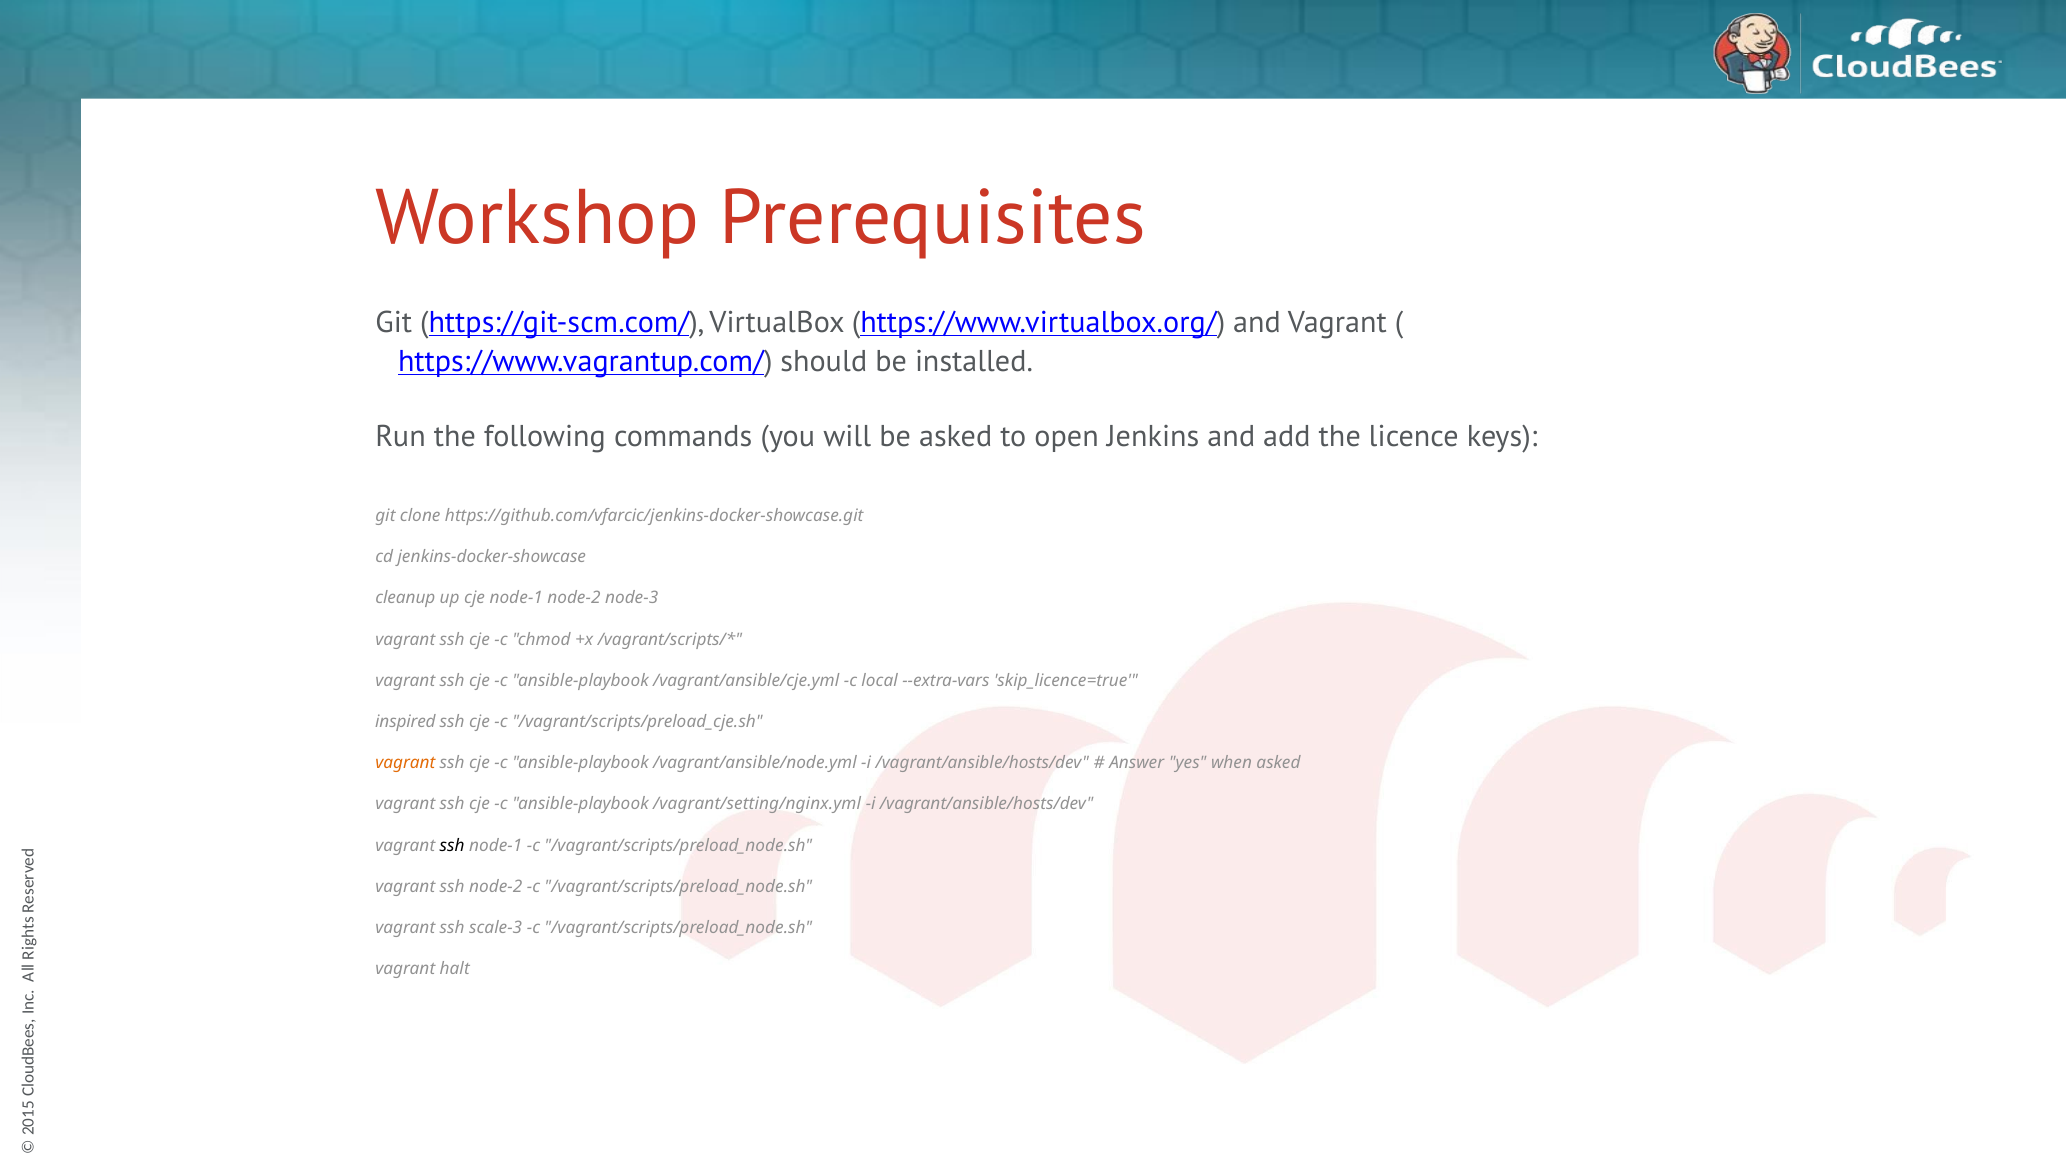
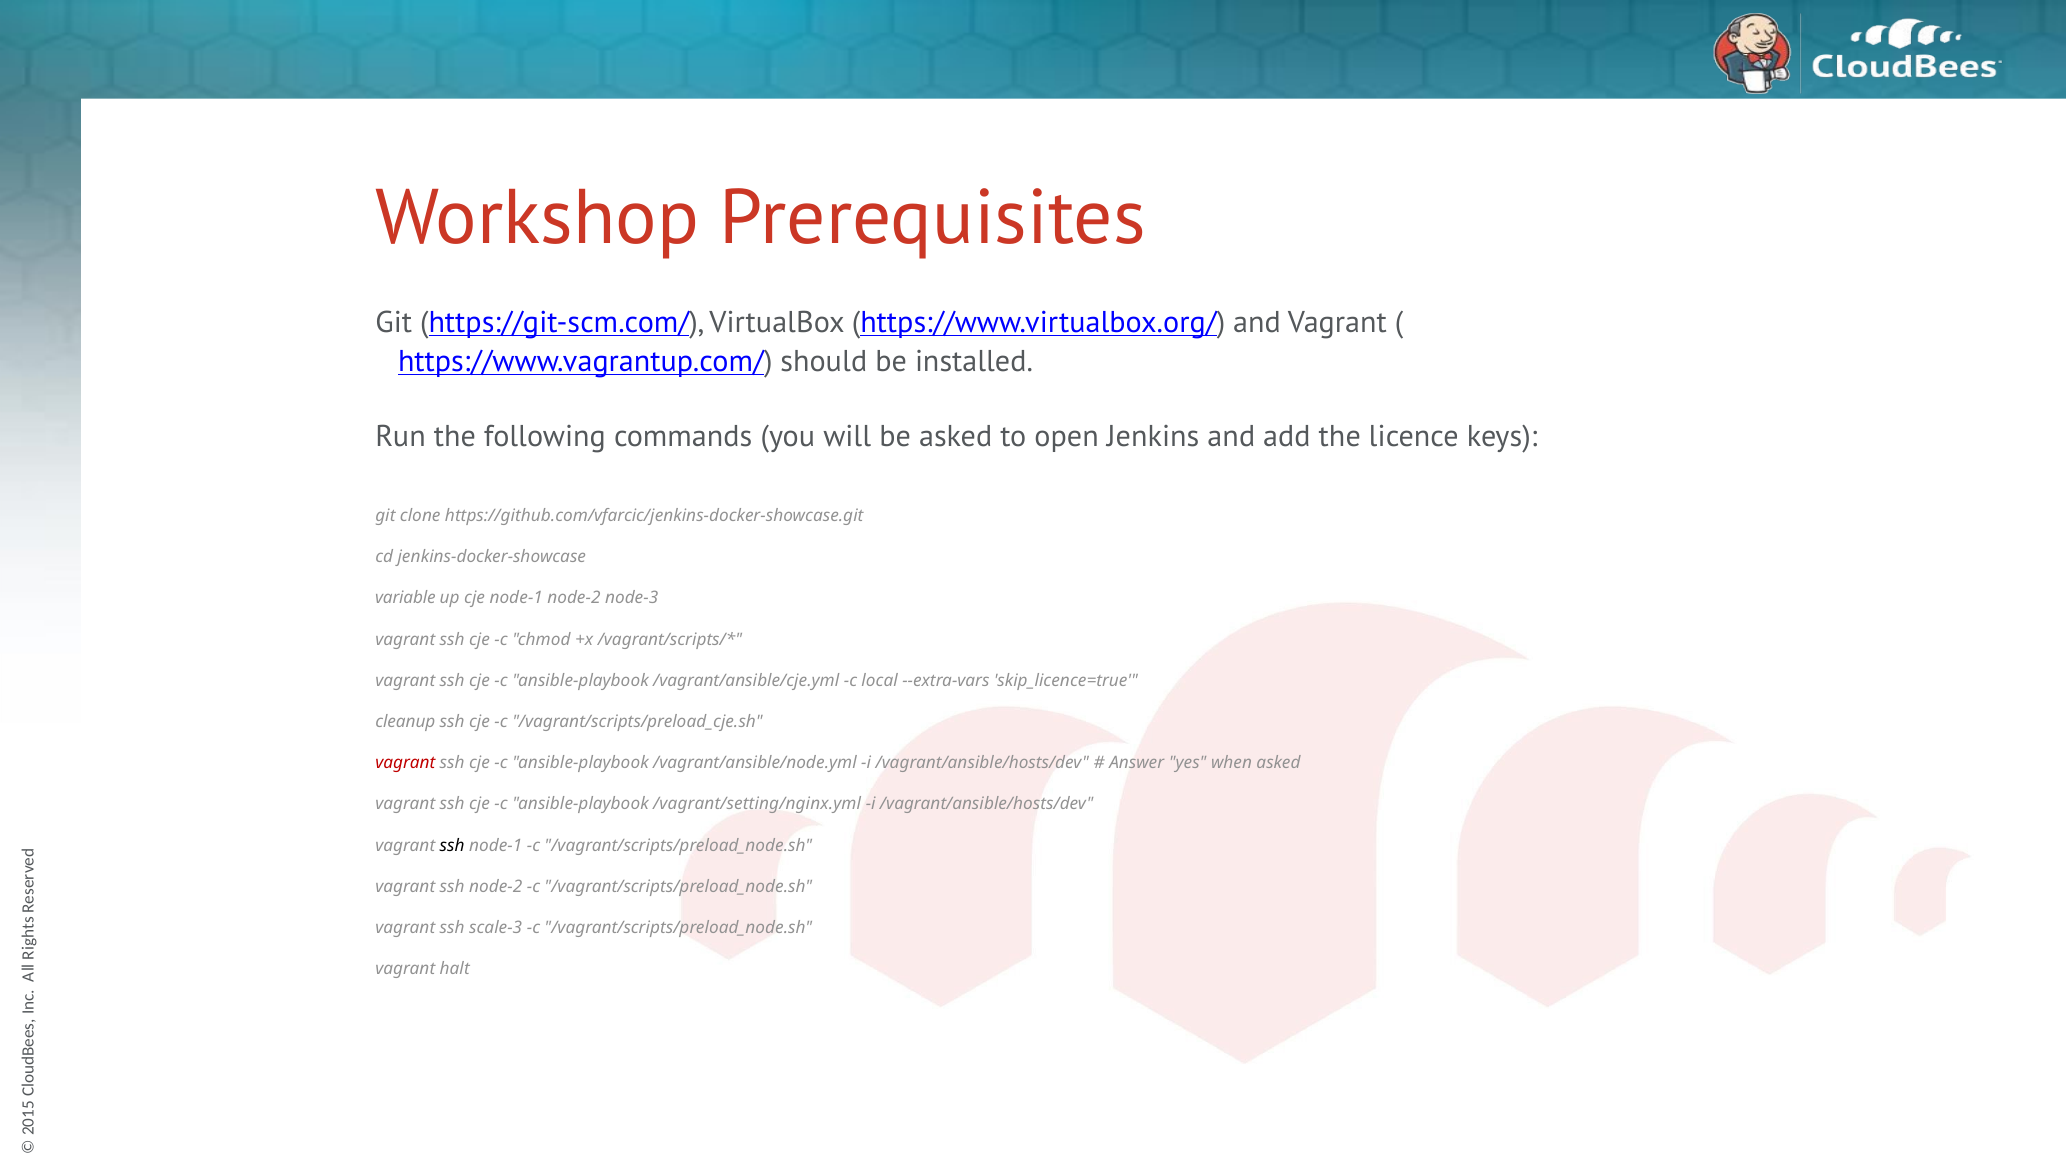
cleanup: cleanup -> variable (405, 598)
inspired: inspired -> cleanup (405, 722)
vagrant colour: orange -> red (405, 763)
